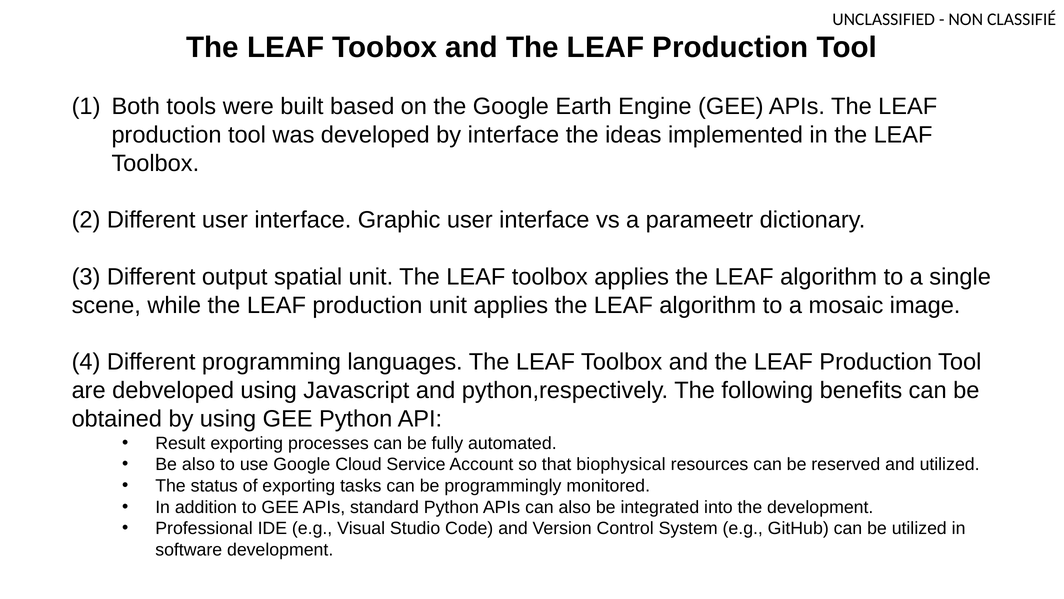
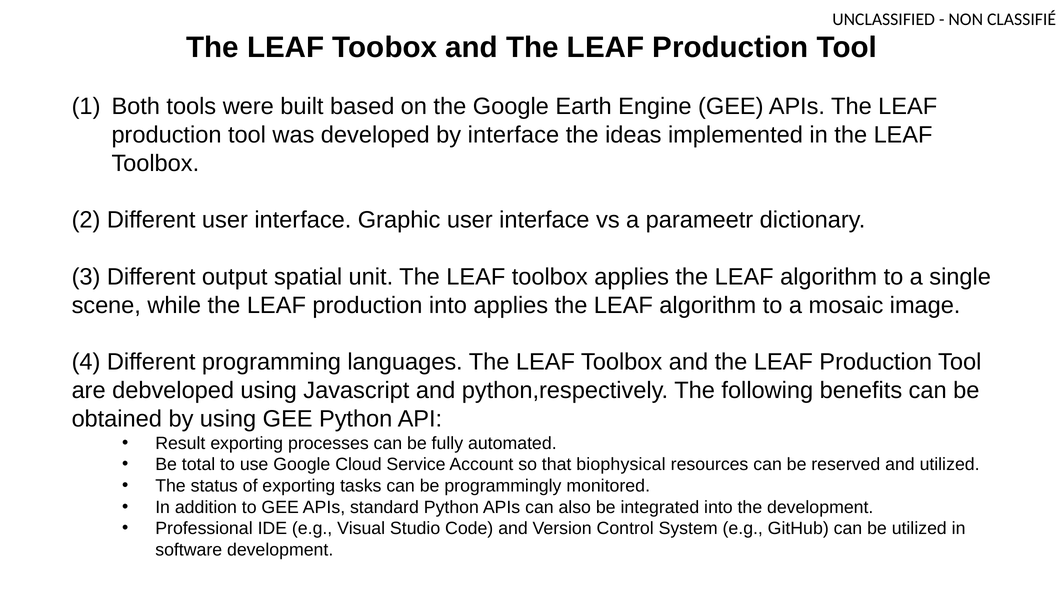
production unit: unit -> into (448, 305)
Be also: also -> total (199, 464)
